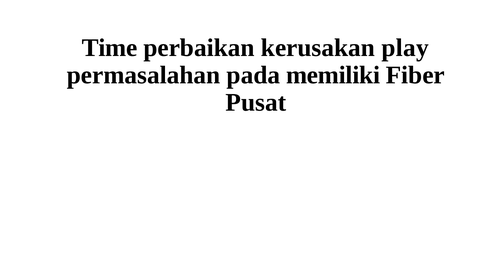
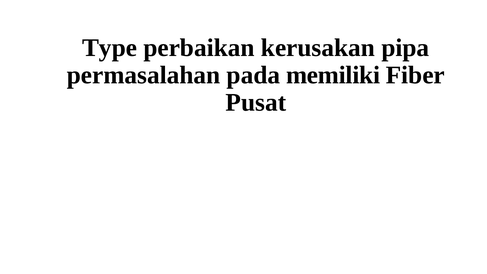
Time: Time -> Type (110, 48)
play: play -> pipa (405, 48)
